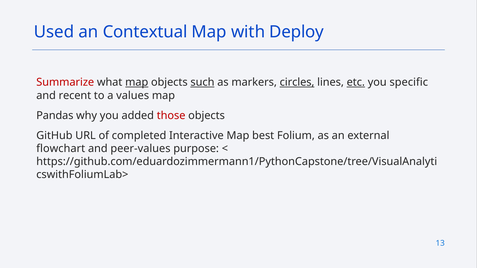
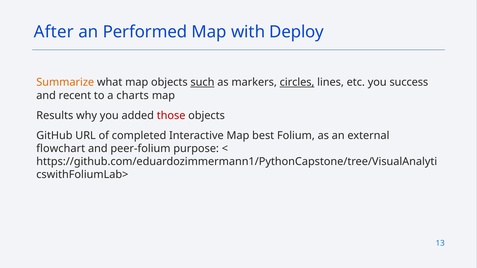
Used: Used -> After (54, 32)
Contextual: Contextual -> Performed (145, 32)
Summarize colour: red -> orange (65, 82)
map underline: present -> none (137, 82)
etc underline: present -> none (356, 82)
specific: specific -> success (409, 82)
values: values -> charts (133, 96)
Pandas: Pandas -> Results (55, 116)
peer-values: peer-values -> peer-folium (140, 149)
